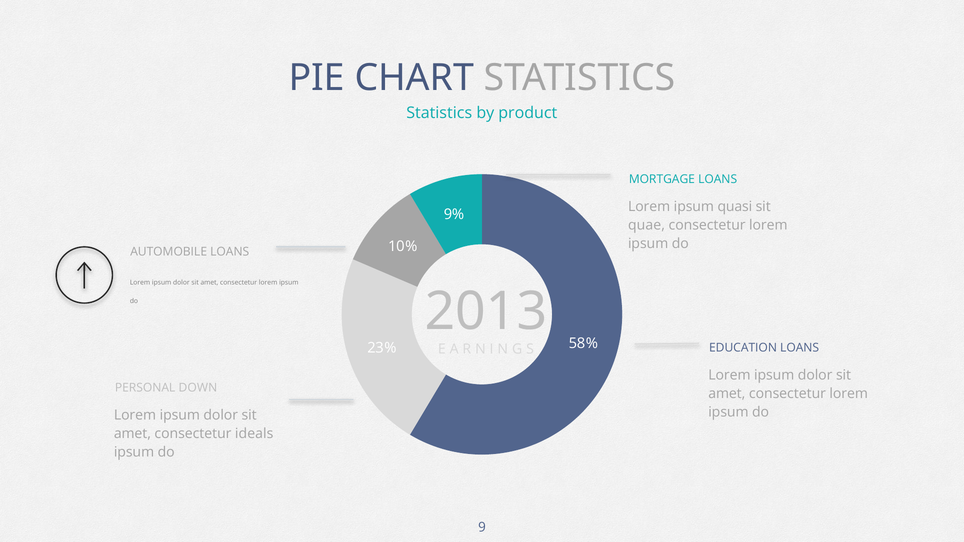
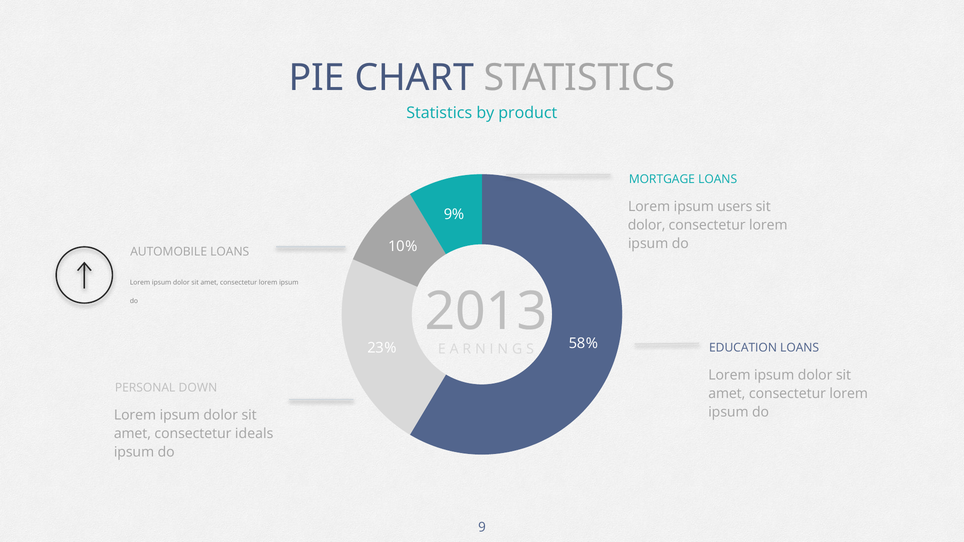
quasi: quasi -> users (735, 207)
quae: quae -> dolor (647, 225)
